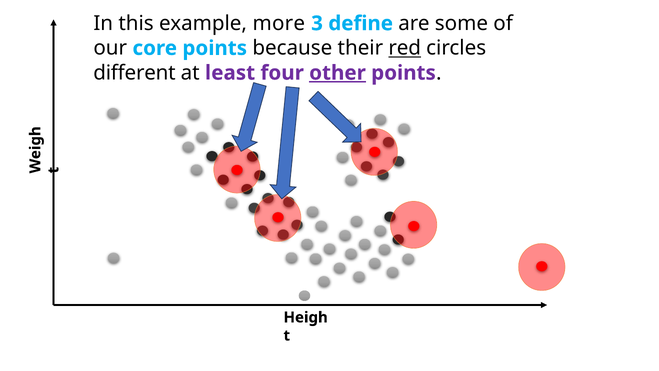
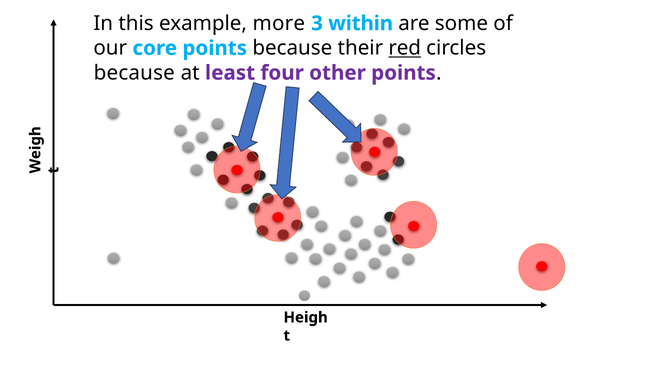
define: define -> within (361, 23)
different: different -> because (134, 73)
other underline: present -> none (337, 73)
